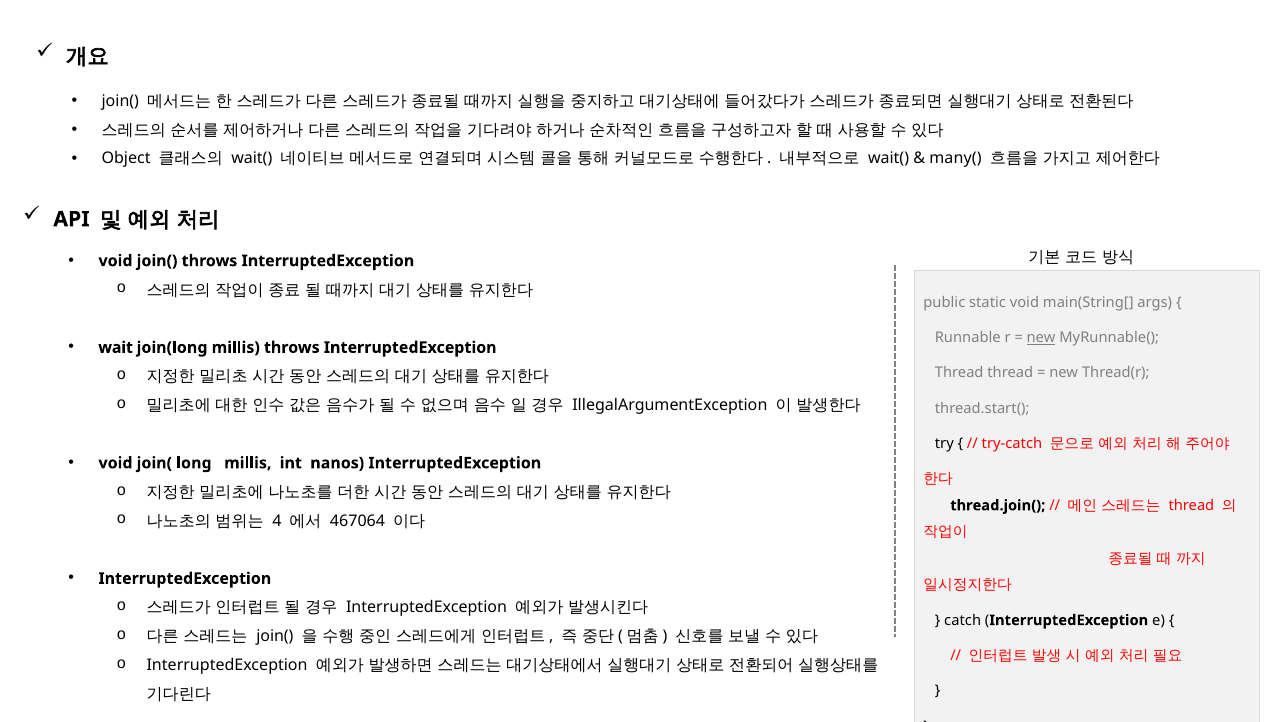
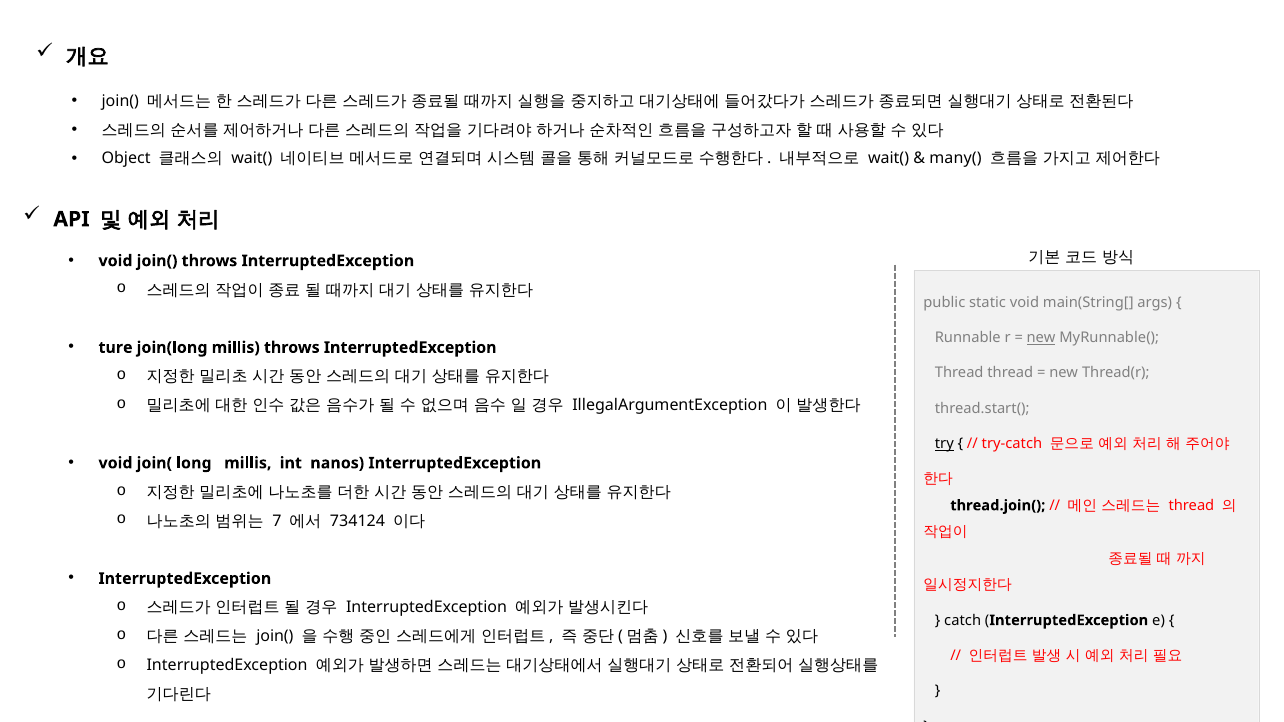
wait: wait -> ture (116, 348)
try underline: none -> present (944, 444)
4: 4 -> 7 (277, 521)
467064: 467064 -> 734124 (358, 521)
